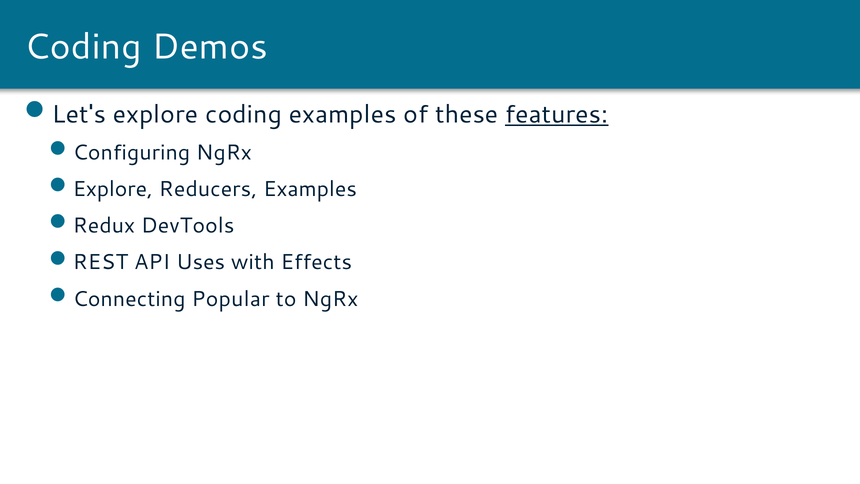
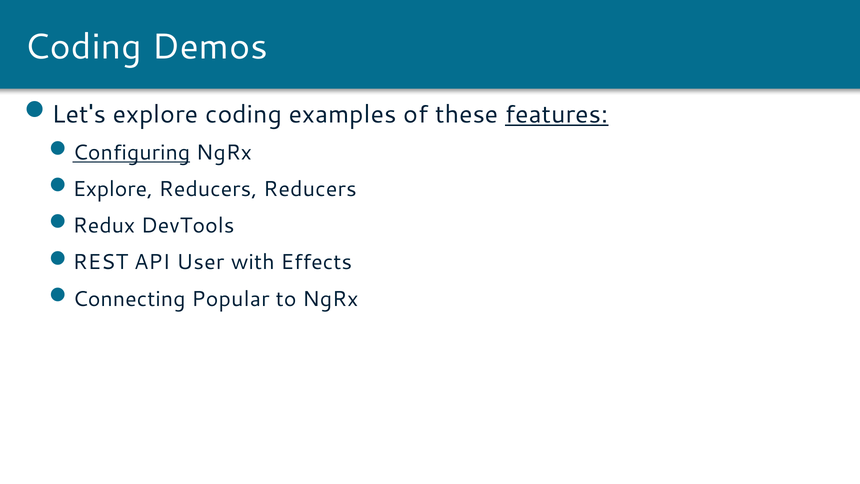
Configuring underline: none -> present (131, 153)
Reducers Examples: Examples -> Reducers (310, 189)
Uses: Uses -> User (200, 262)
